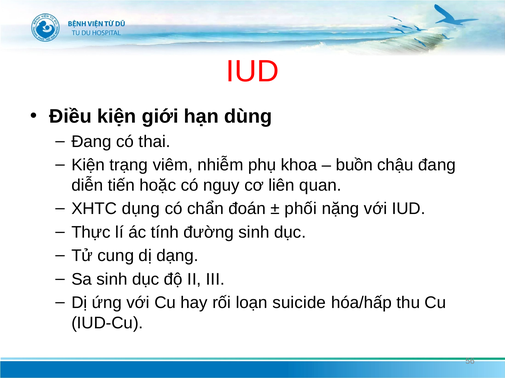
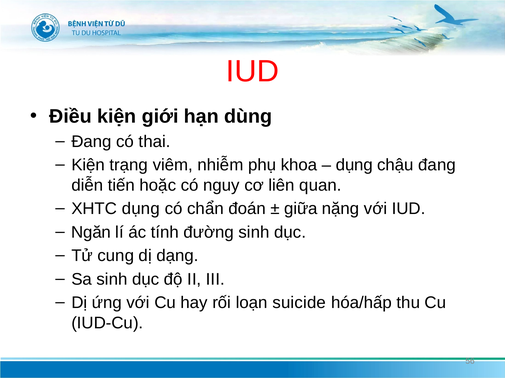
buồn: buồn -> dụng (354, 165)
phối: phối -> giữa (301, 209)
Thực: Thực -> Ngăn (91, 233)
